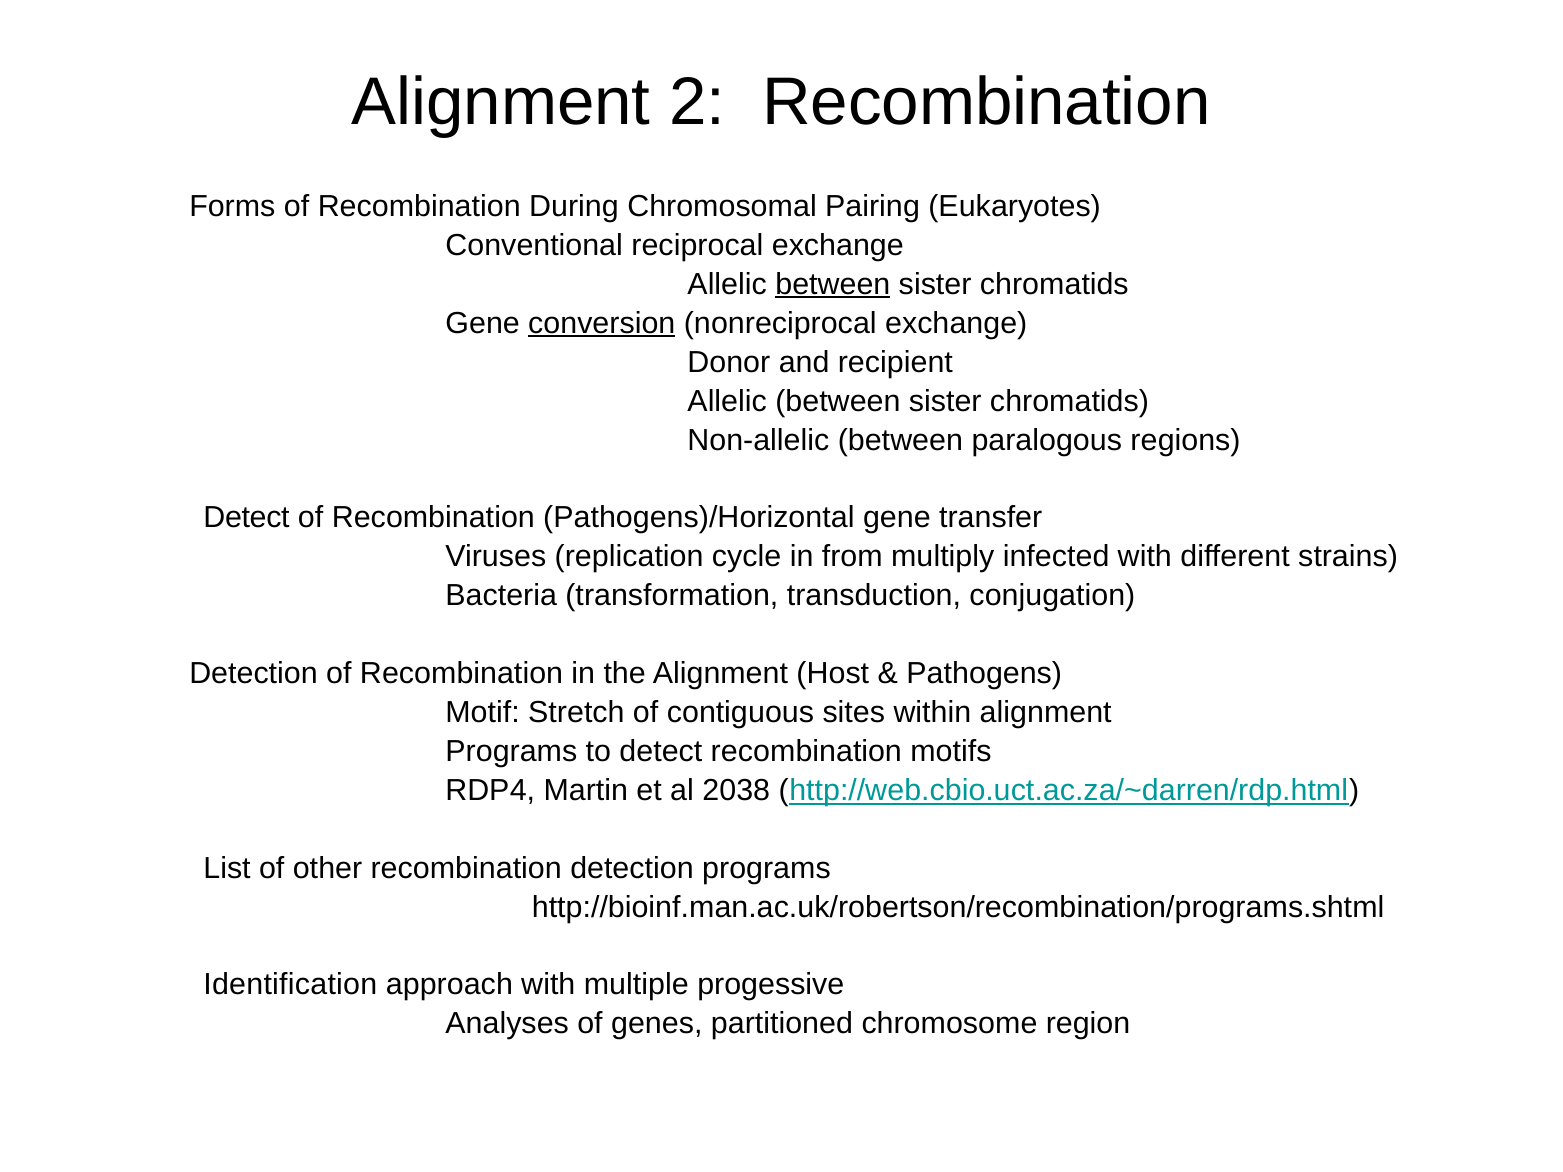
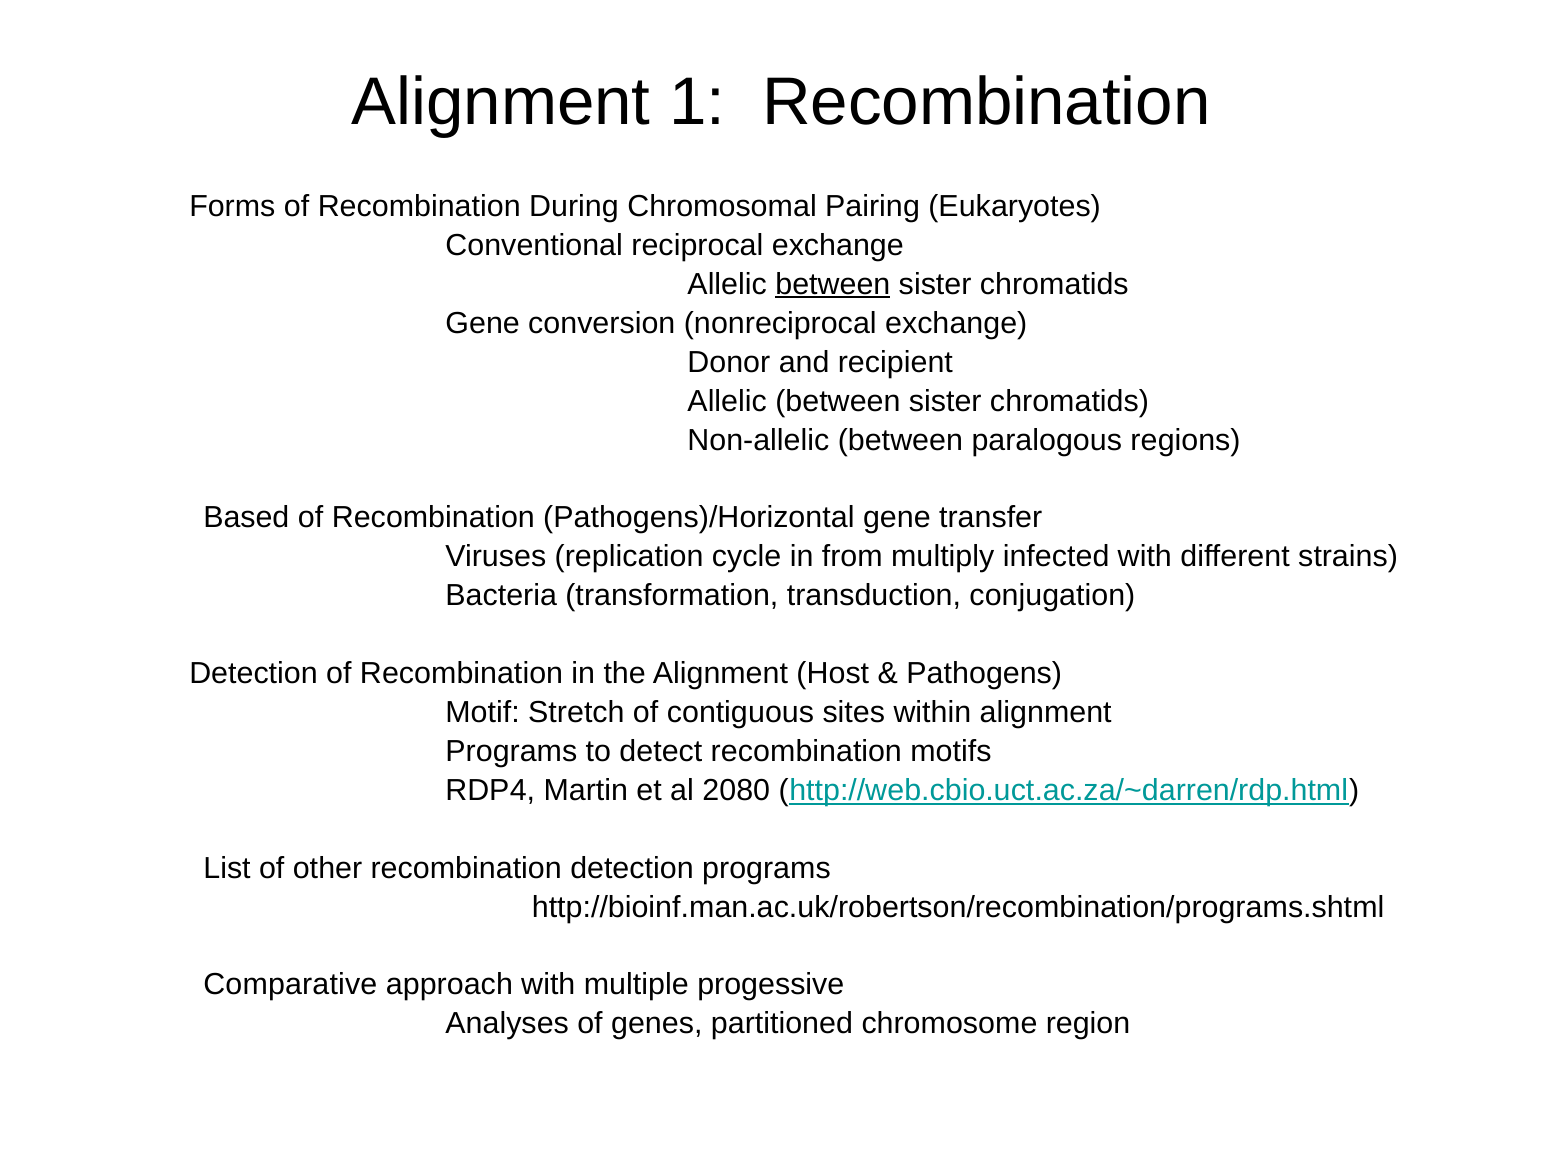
2: 2 -> 1 (697, 102)
conversion underline: present -> none (602, 323)
Detect: Detect -> Based (246, 518)
2038: 2038 -> 2080 (736, 791)
Identification: Identification -> Comparative (290, 985)
